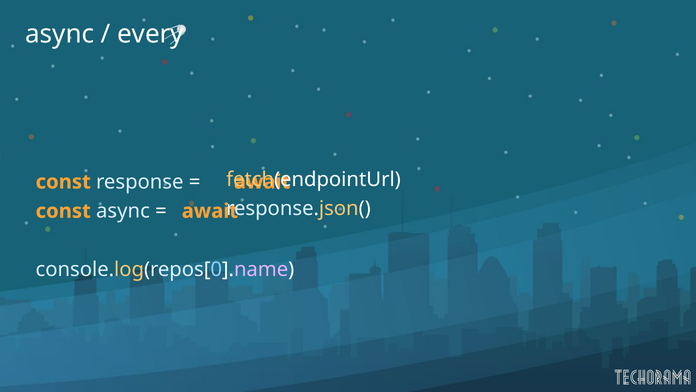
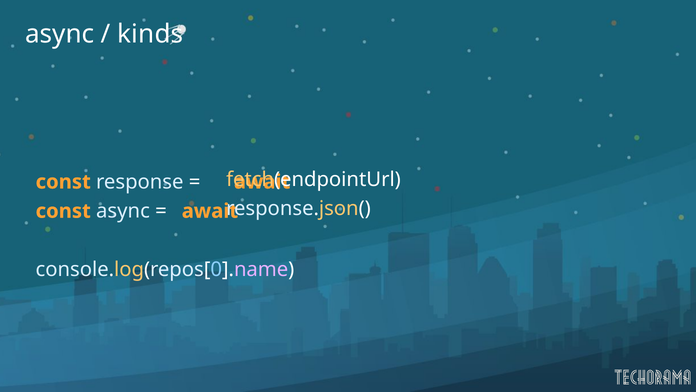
every: every -> kinds (150, 34)
